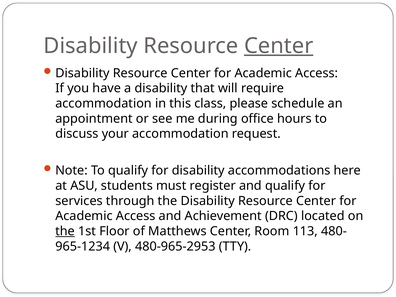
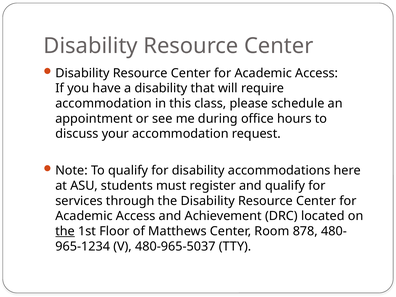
Center underline: present -> none (279, 46)
113: 113 -> 878 (305, 231)
480-965-2953: 480-965-2953 -> 480-965-5037 (175, 246)
